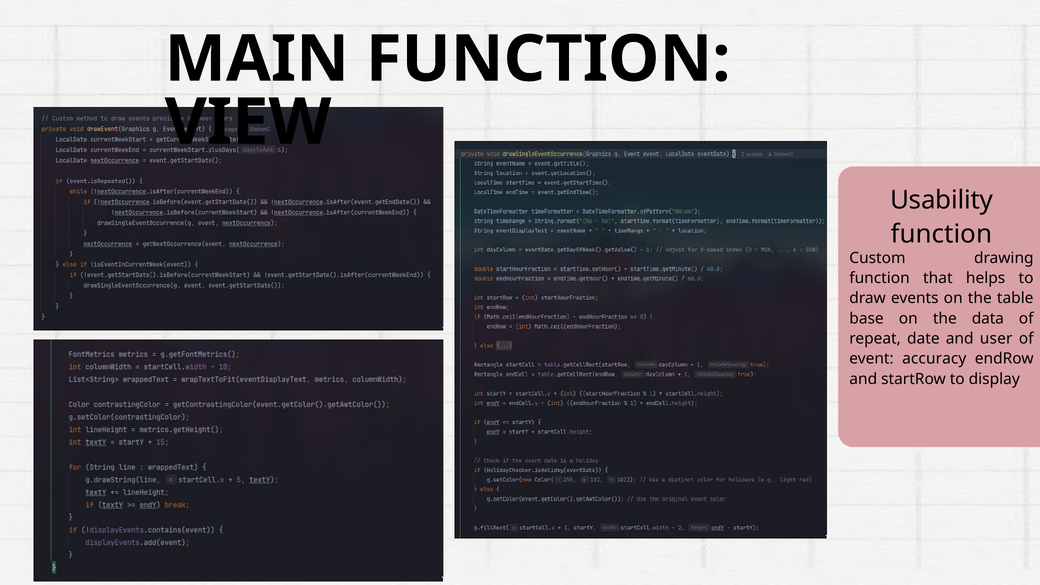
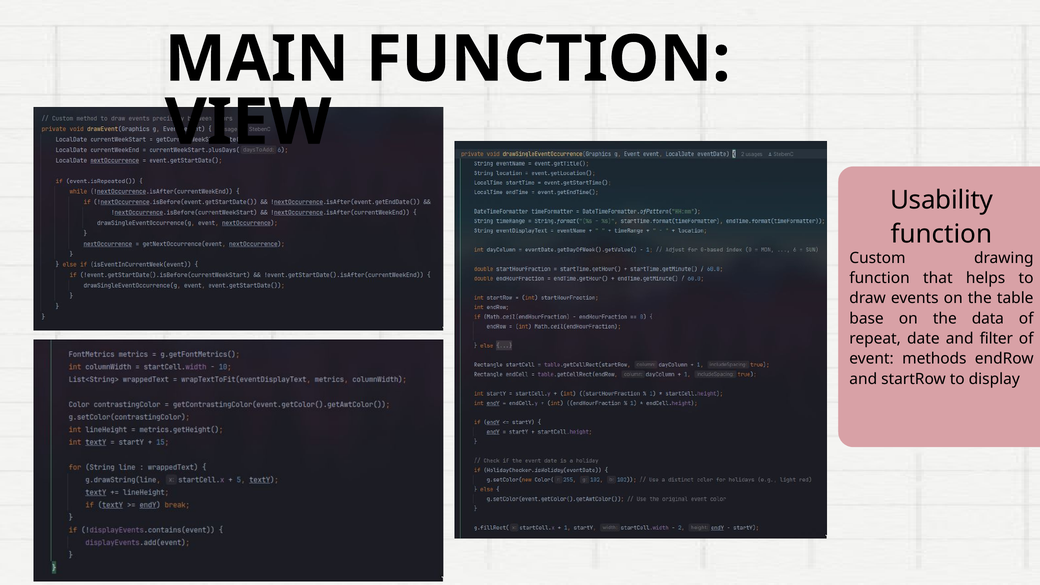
user: user -> filter (996, 339)
accuracy: accuracy -> methods (934, 359)
